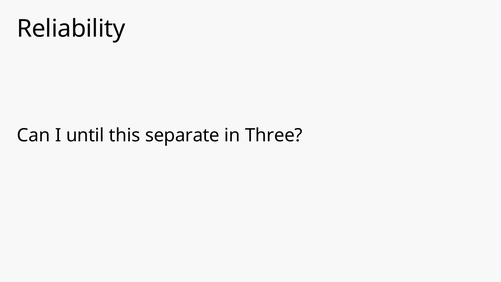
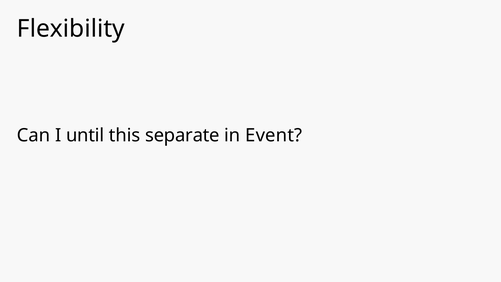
Reliability: Reliability -> Flexibility (71, 29)
Three: Three -> Event (274, 135)
